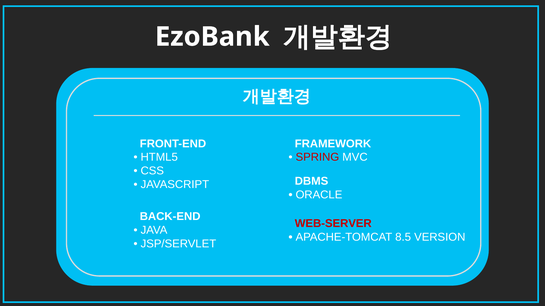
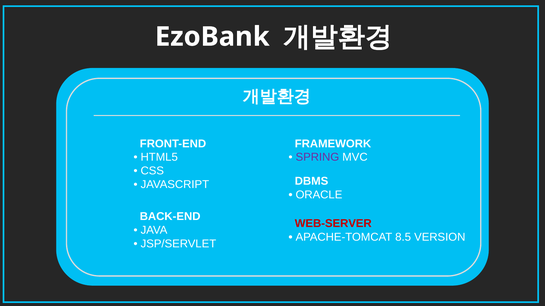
SPRING colour: red -> purple (317, 158)
